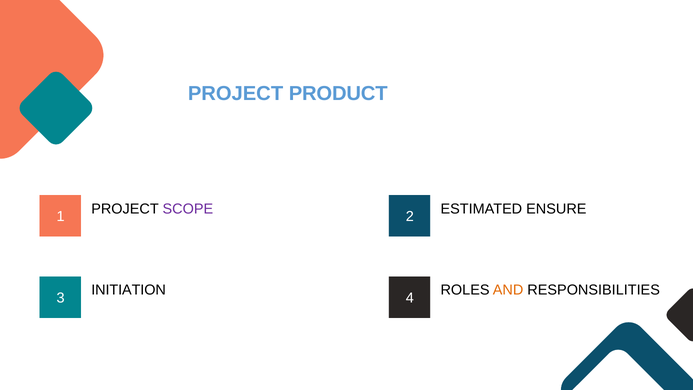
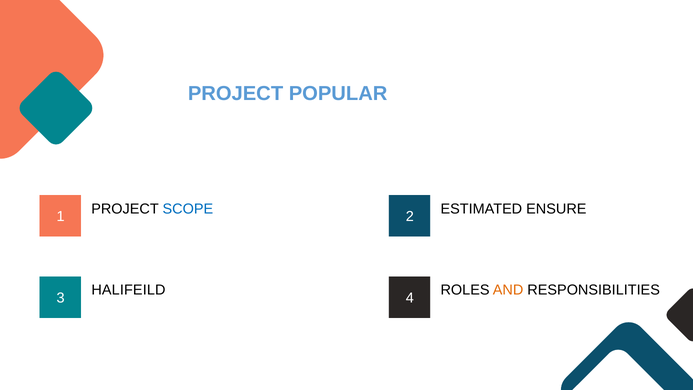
PRODUCT: PRODUCT -> POPULAR (338, 94)
SCOPE colour: purple -> blue (188, 209)
INITIATION: INITIATION -> HALIFEILD (128, 290)
